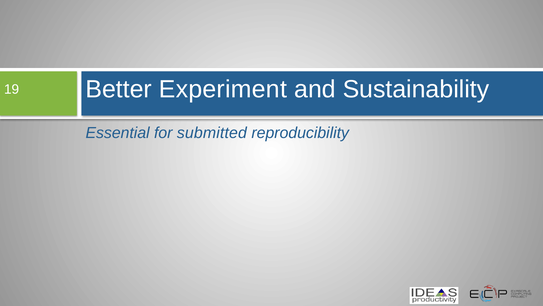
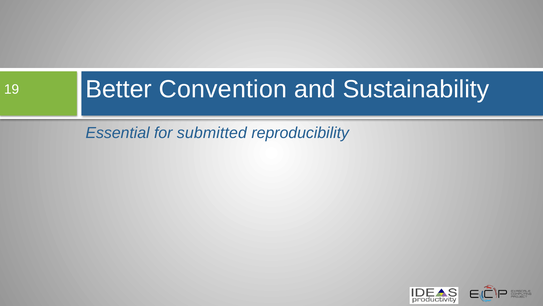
Experiment: Experiment -> Convention (223, 89)
